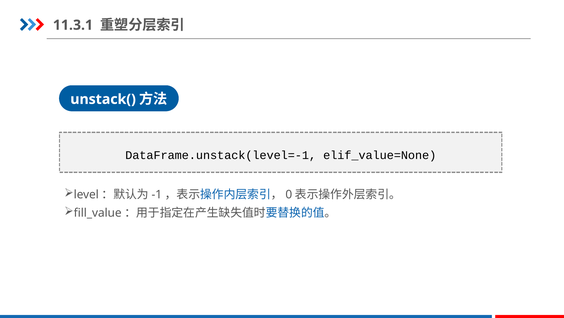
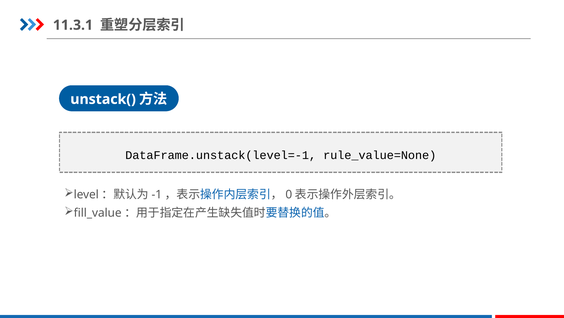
elif_value=None: elif_value=None -> rule_value=None (380, 155)
